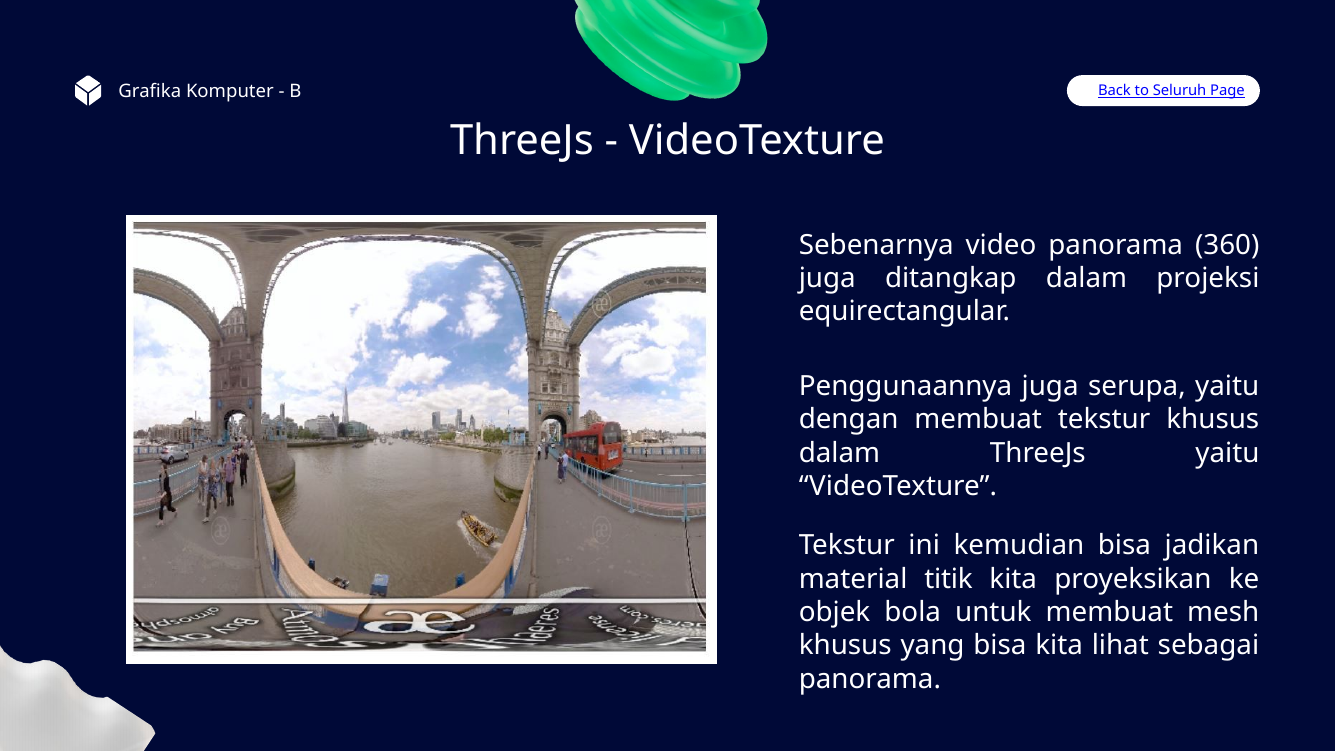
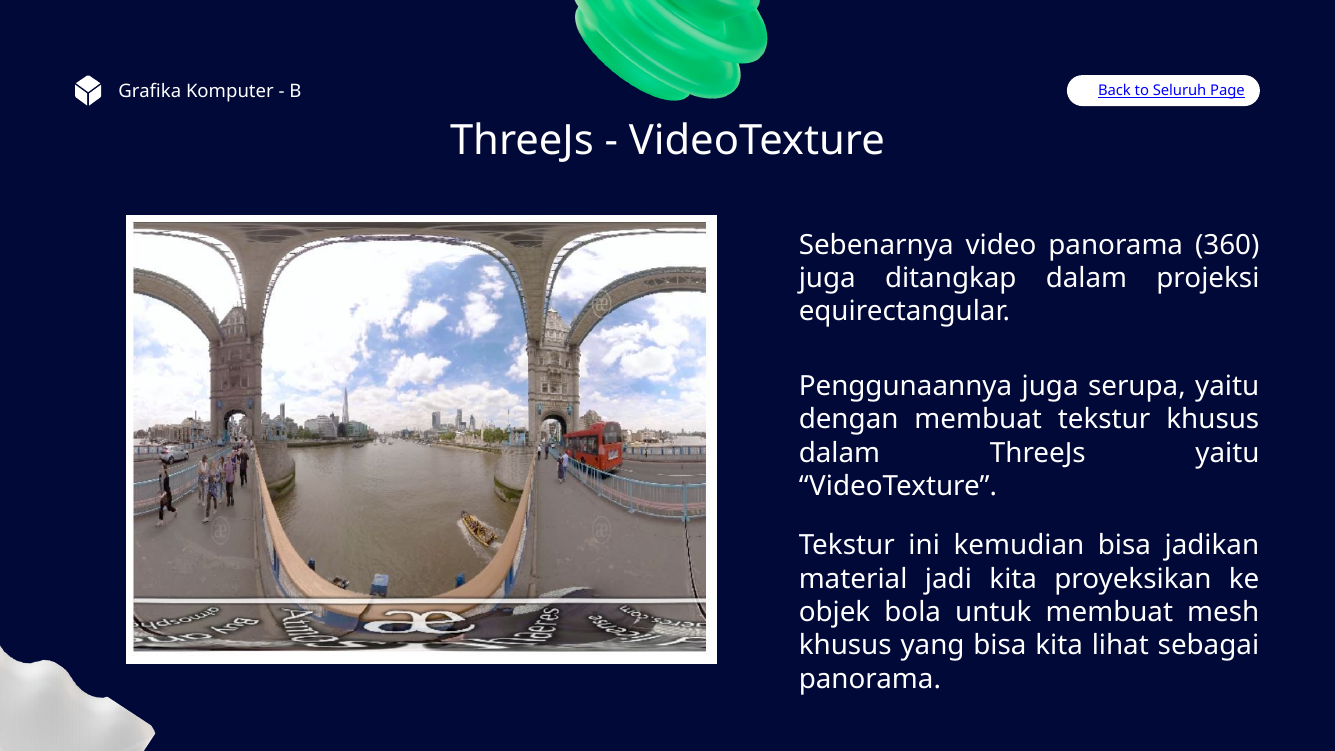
titik: titik -> jadi (948, 579)
